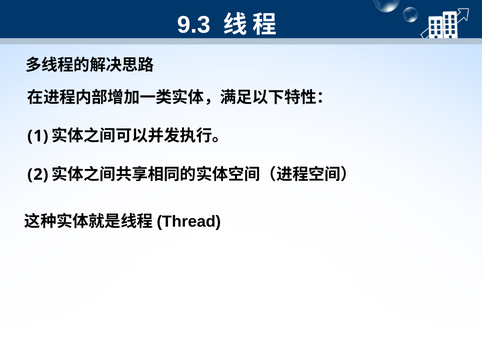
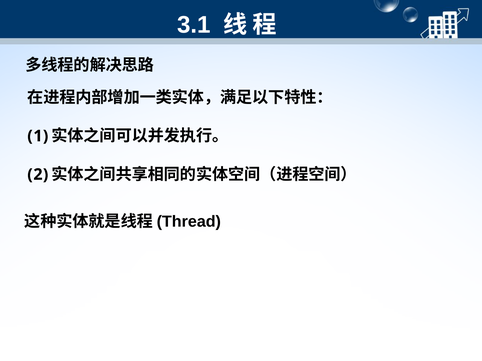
9.3: 9.3 -> 3.1 (194, 25)
